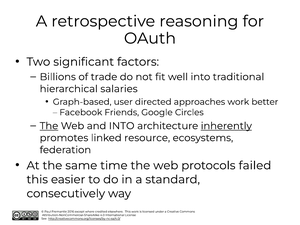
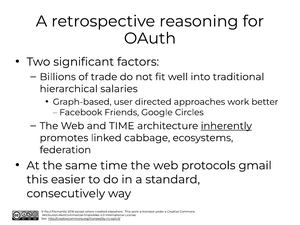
The underline: present -> none (49, 126)
and INTO: INTO -> TIME (122, 126)
resource: resource -> cabbage (147, 138)
failed: failed -> gmail (255, 165)
